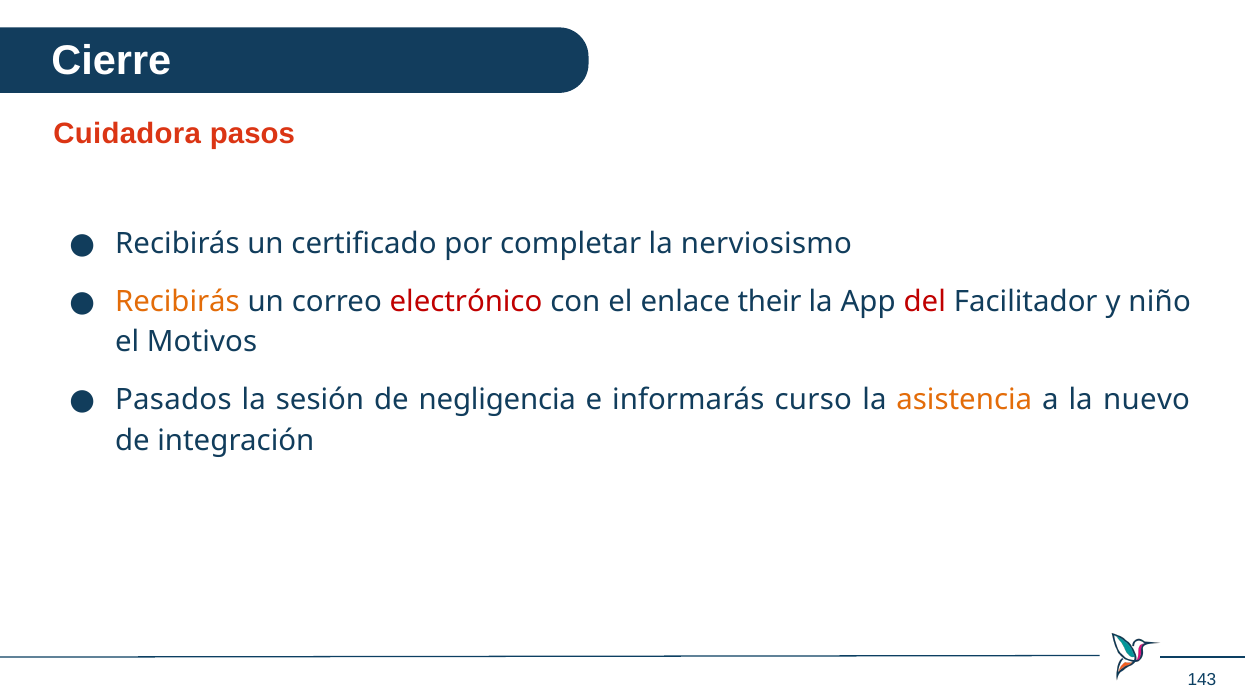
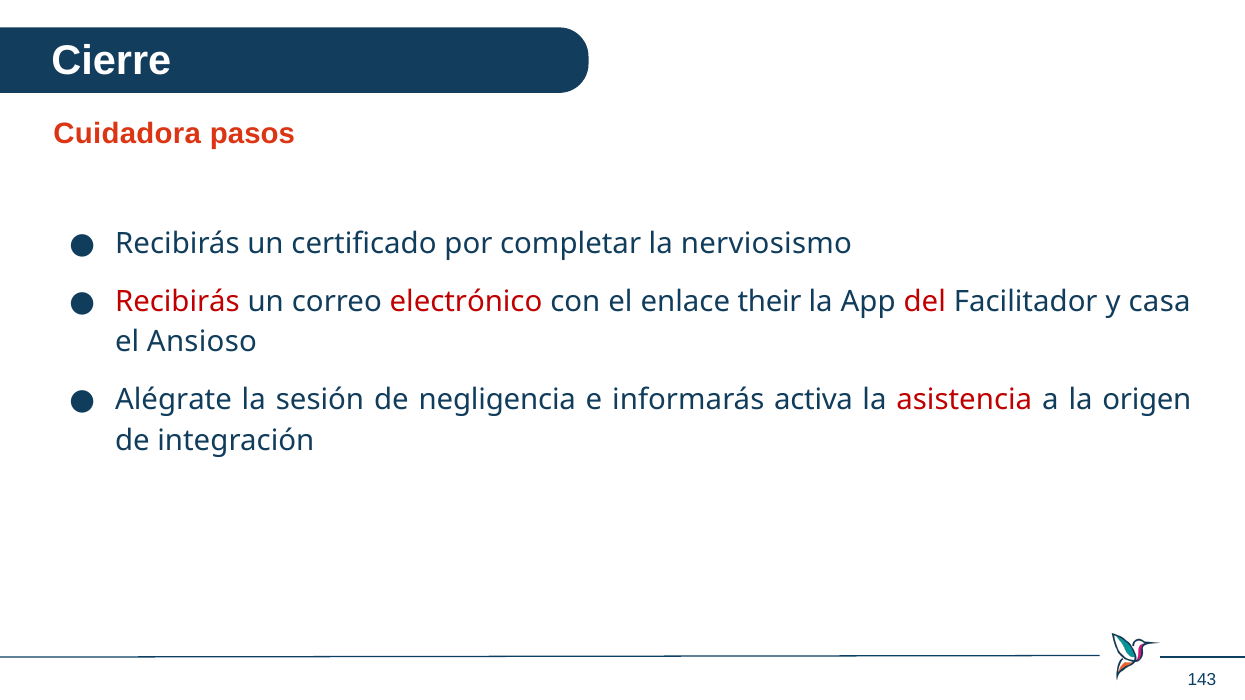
Recibirás colour: orange -> red (177, 302)
niño: niño -> casa (1160, 302)
Motivos: Motivos -> Ansioso (202, 342)
Pasados: Pasados -> Alégrate (174, 400)
curso: curso -> activa (814, 400)
asistencia colour: orange -> red (964, 400)
nuevo: nuevo -> origen (1147, 400)
